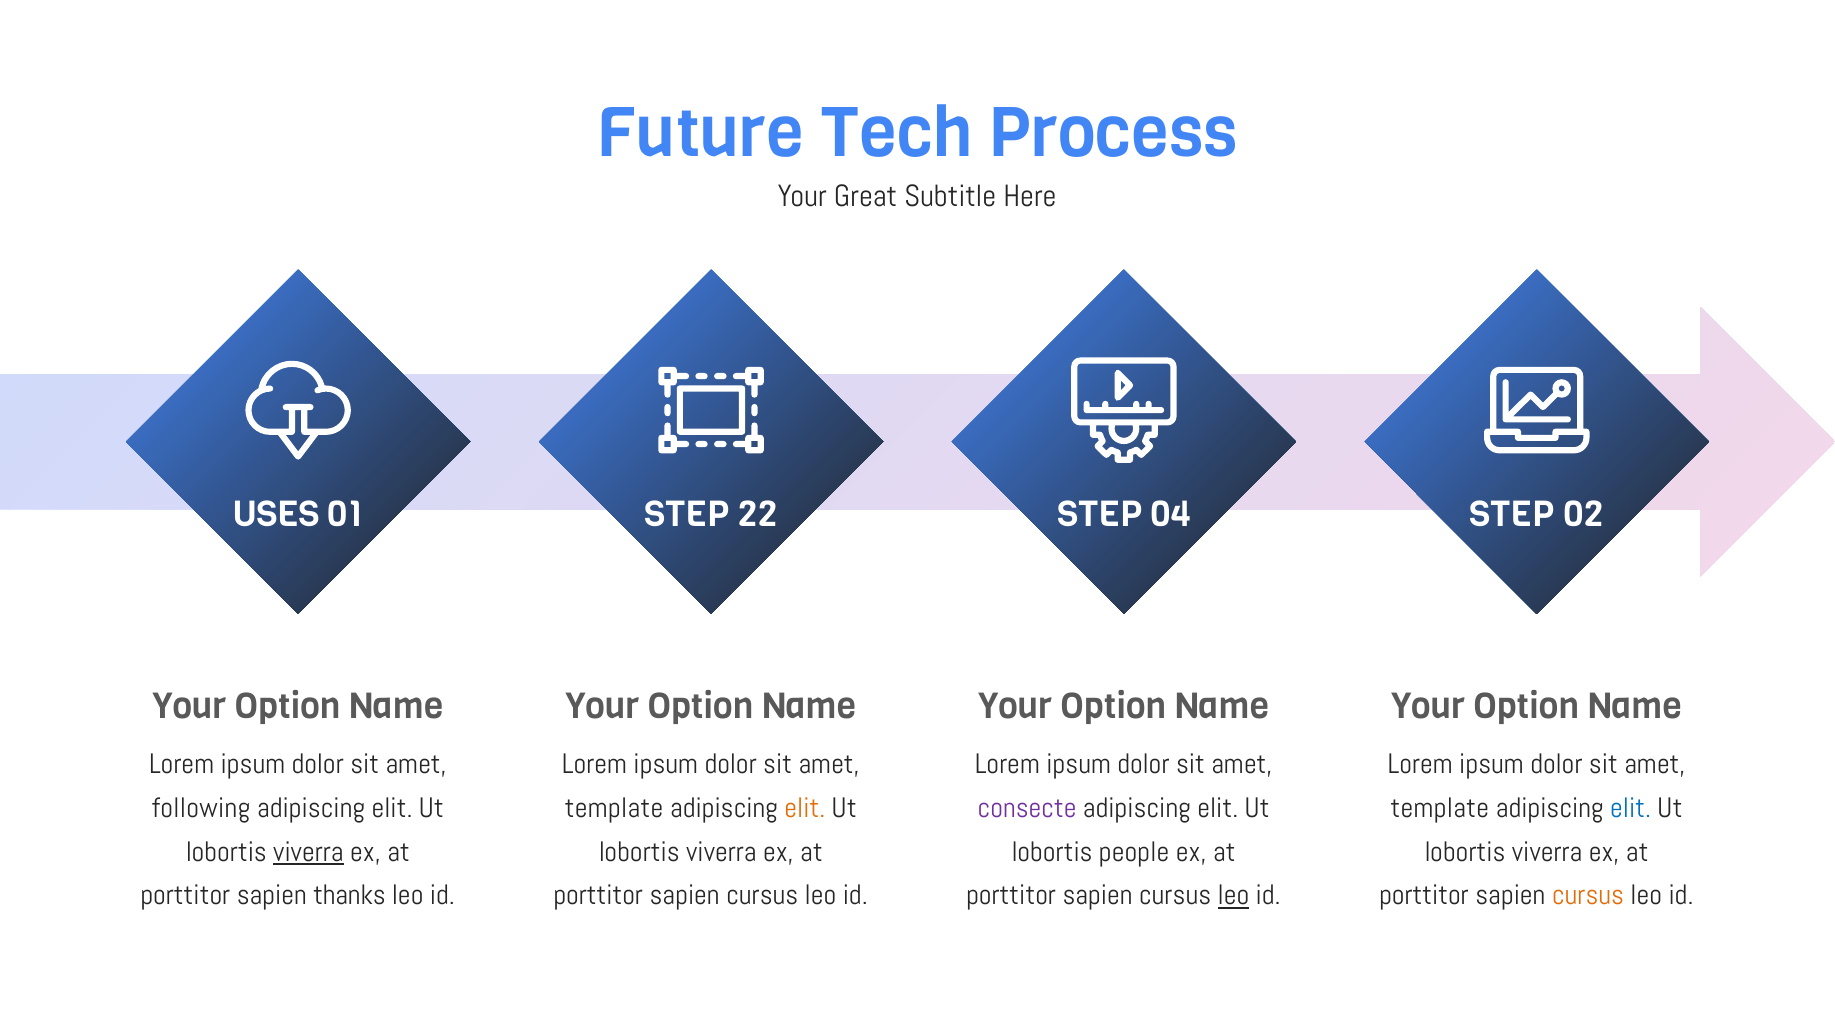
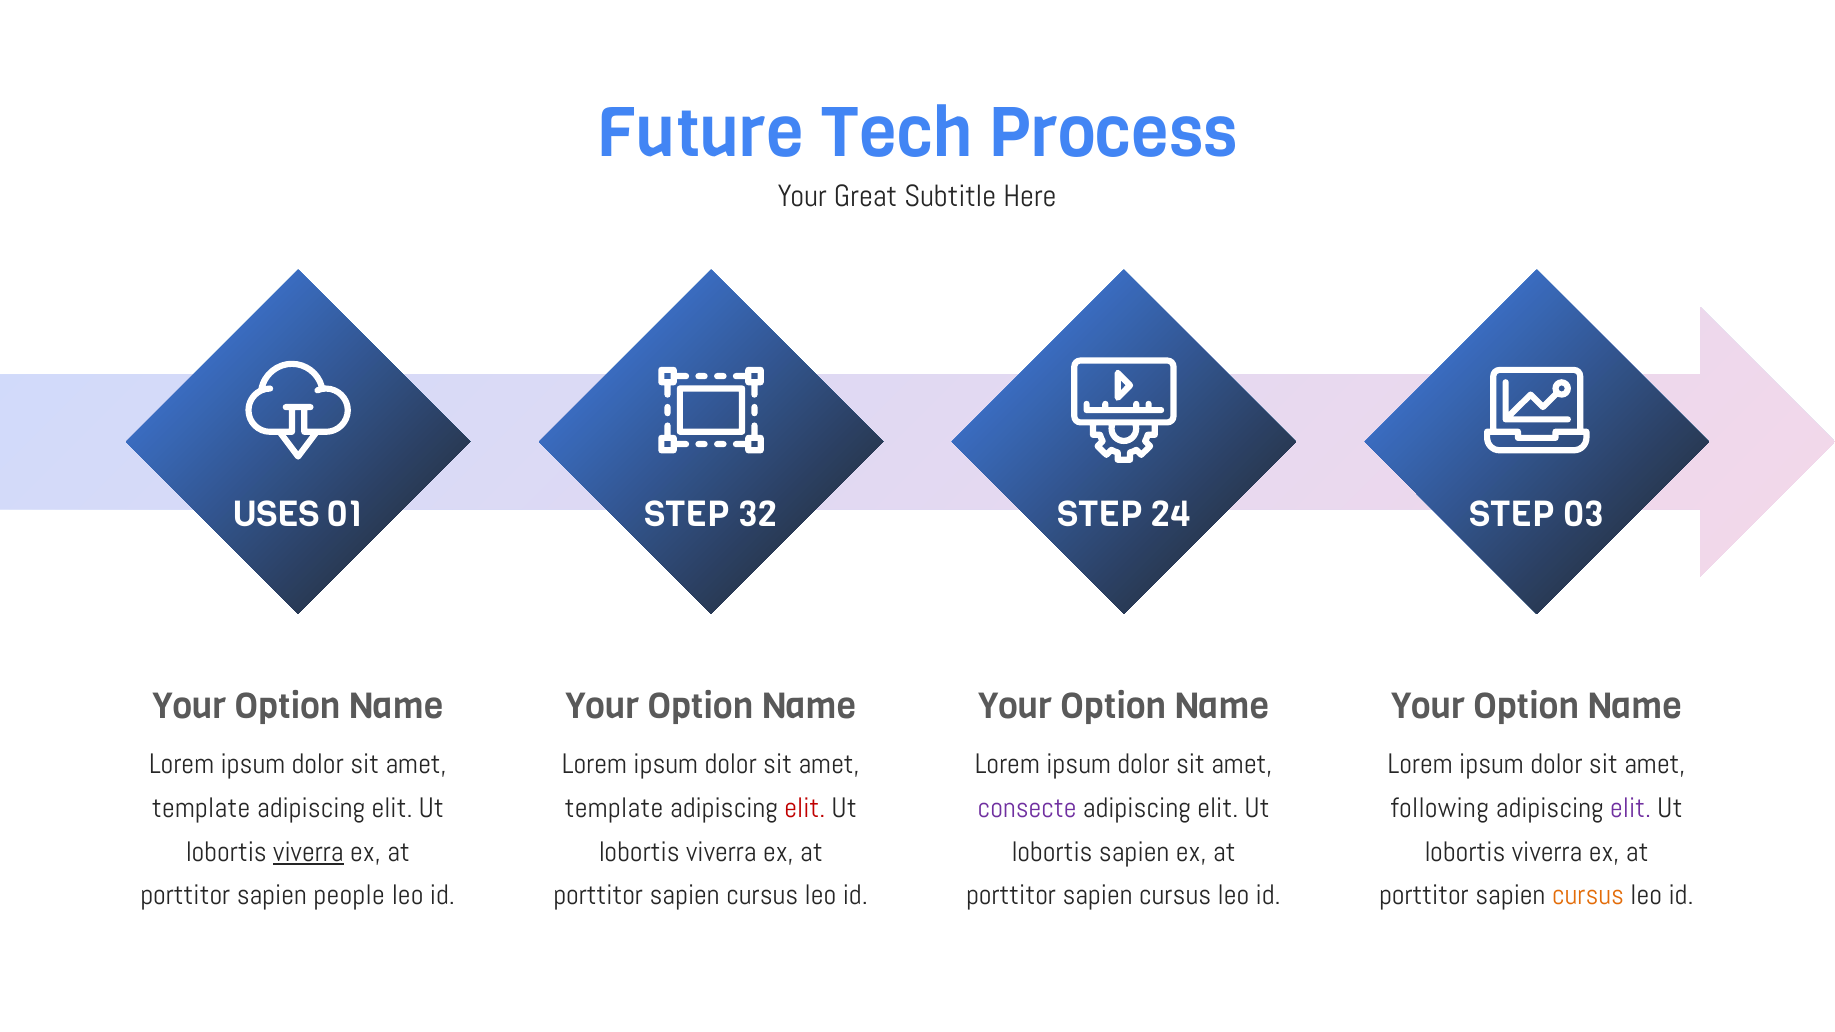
22: 22 -> 32 (758, 515)
04: 04 -> 24 (1171, 515)
02: 02 -> 03 (1583, 515)
following: following -> template (201, 808)
elit colour: orange -> red (805, 808)
template: template -> following (1440, 808)
elit colour: blue -> purple (1631, 808)
lobortis people: people -> sapien (1134, 852)
thanks: thanks -> people (349, 896)
leo underline: present -> none (1233, 896)
